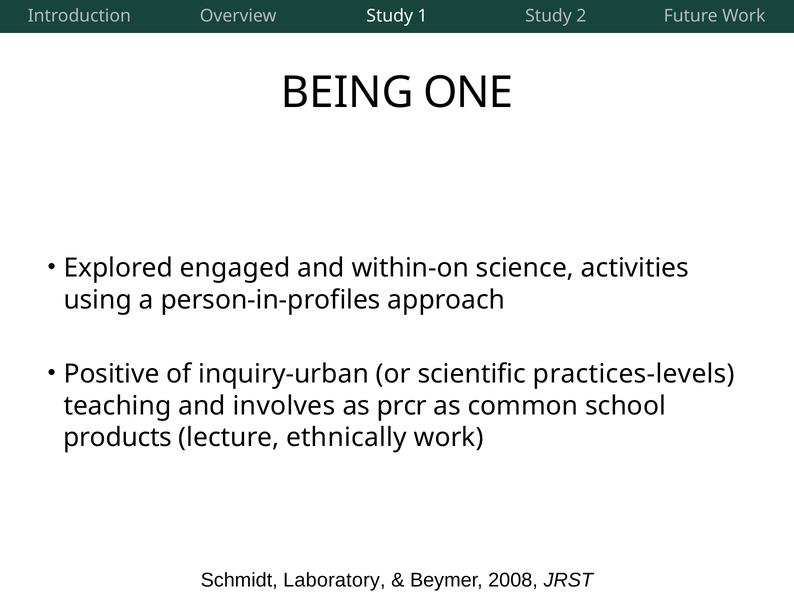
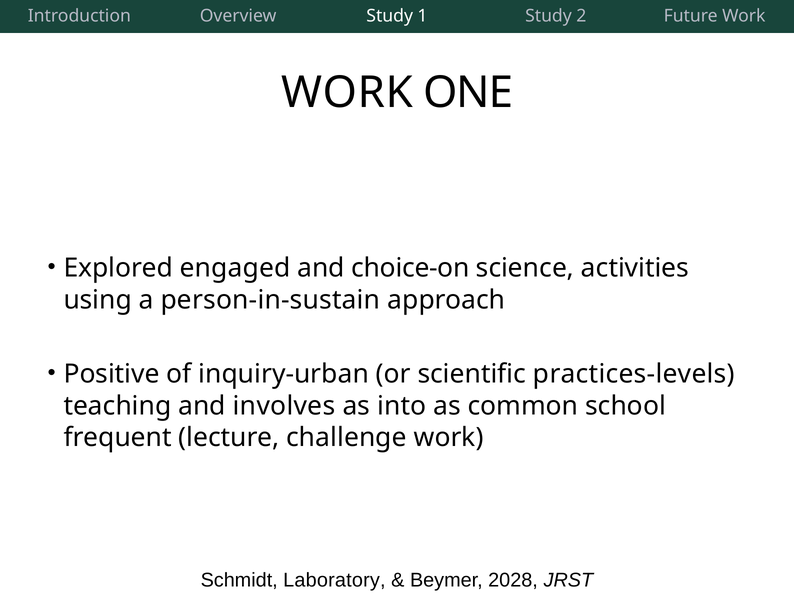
BEING: BEING -> WORK (347, 92)
within-on: within-on -> choice-on (410, 268)
person-in-profiles: person-in-profiles -> person-in-sustain (270, 300)
prcr: prcr -> into (402, 405)
products: products -> frequent (118, 437)
ethnically: ethnically -> challenge (346, 437)
2008: 2008 -> 2028 (513, 580)
